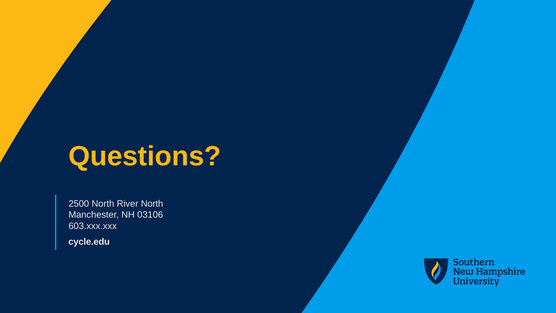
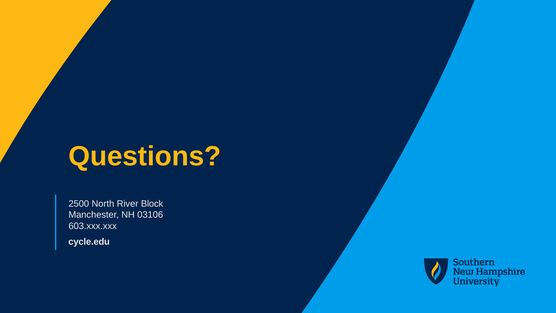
River North: North -> Block (152, 204)
